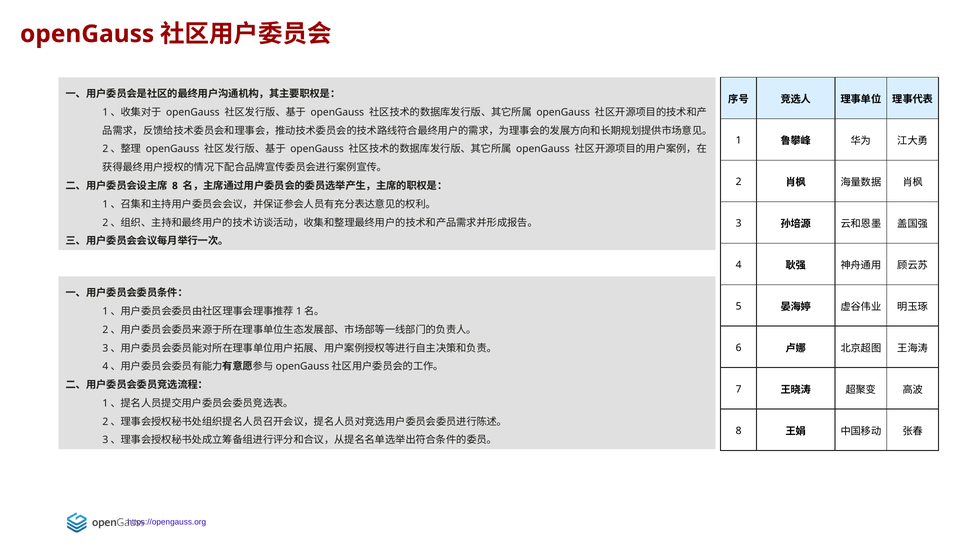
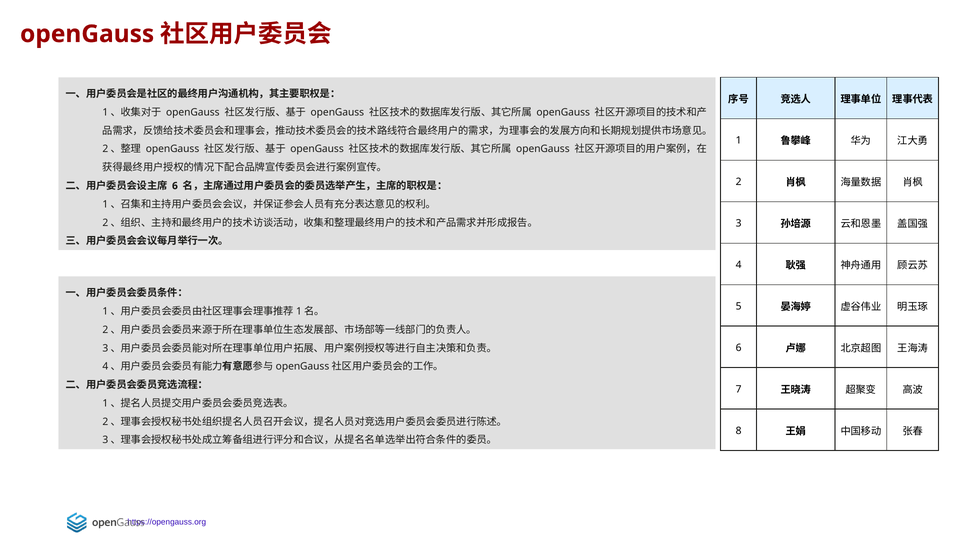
8: 8 -> 6 (175, 186)
